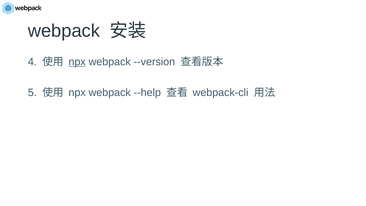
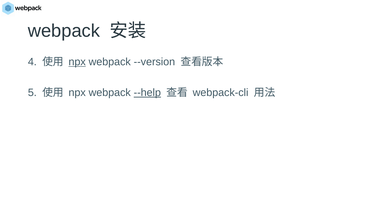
--help underline: none -> present (147, 92)
